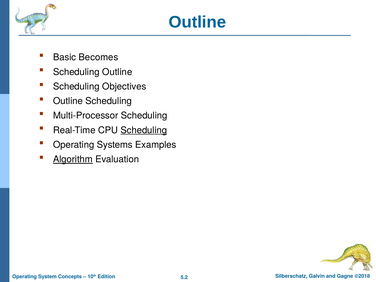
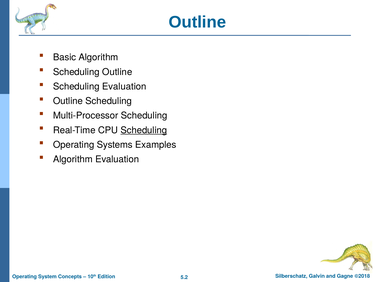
Basic Becomes: Becomes -> Algorithm (98, 57)
Scheduling Objectives: Objectives -> Evaluation (124, 86)
Algorithm underline: present -> none (73, 159)
